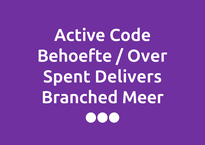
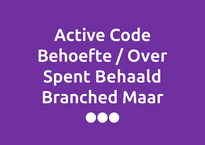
Delivers: Delivers -> Behaald (128, 76)
Meer: Meer -> Maar (143, 97)
